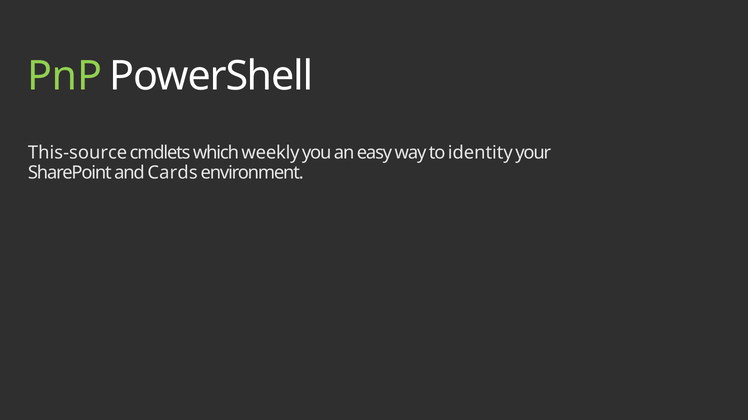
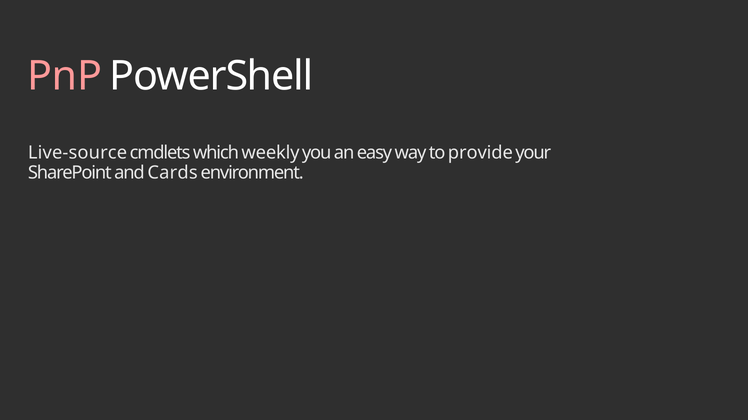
PnP colour: light green -> pink (65, 76)
This-source: This-source -> Live-source (78, 153)
identity: identity -> provide (480, 153)
